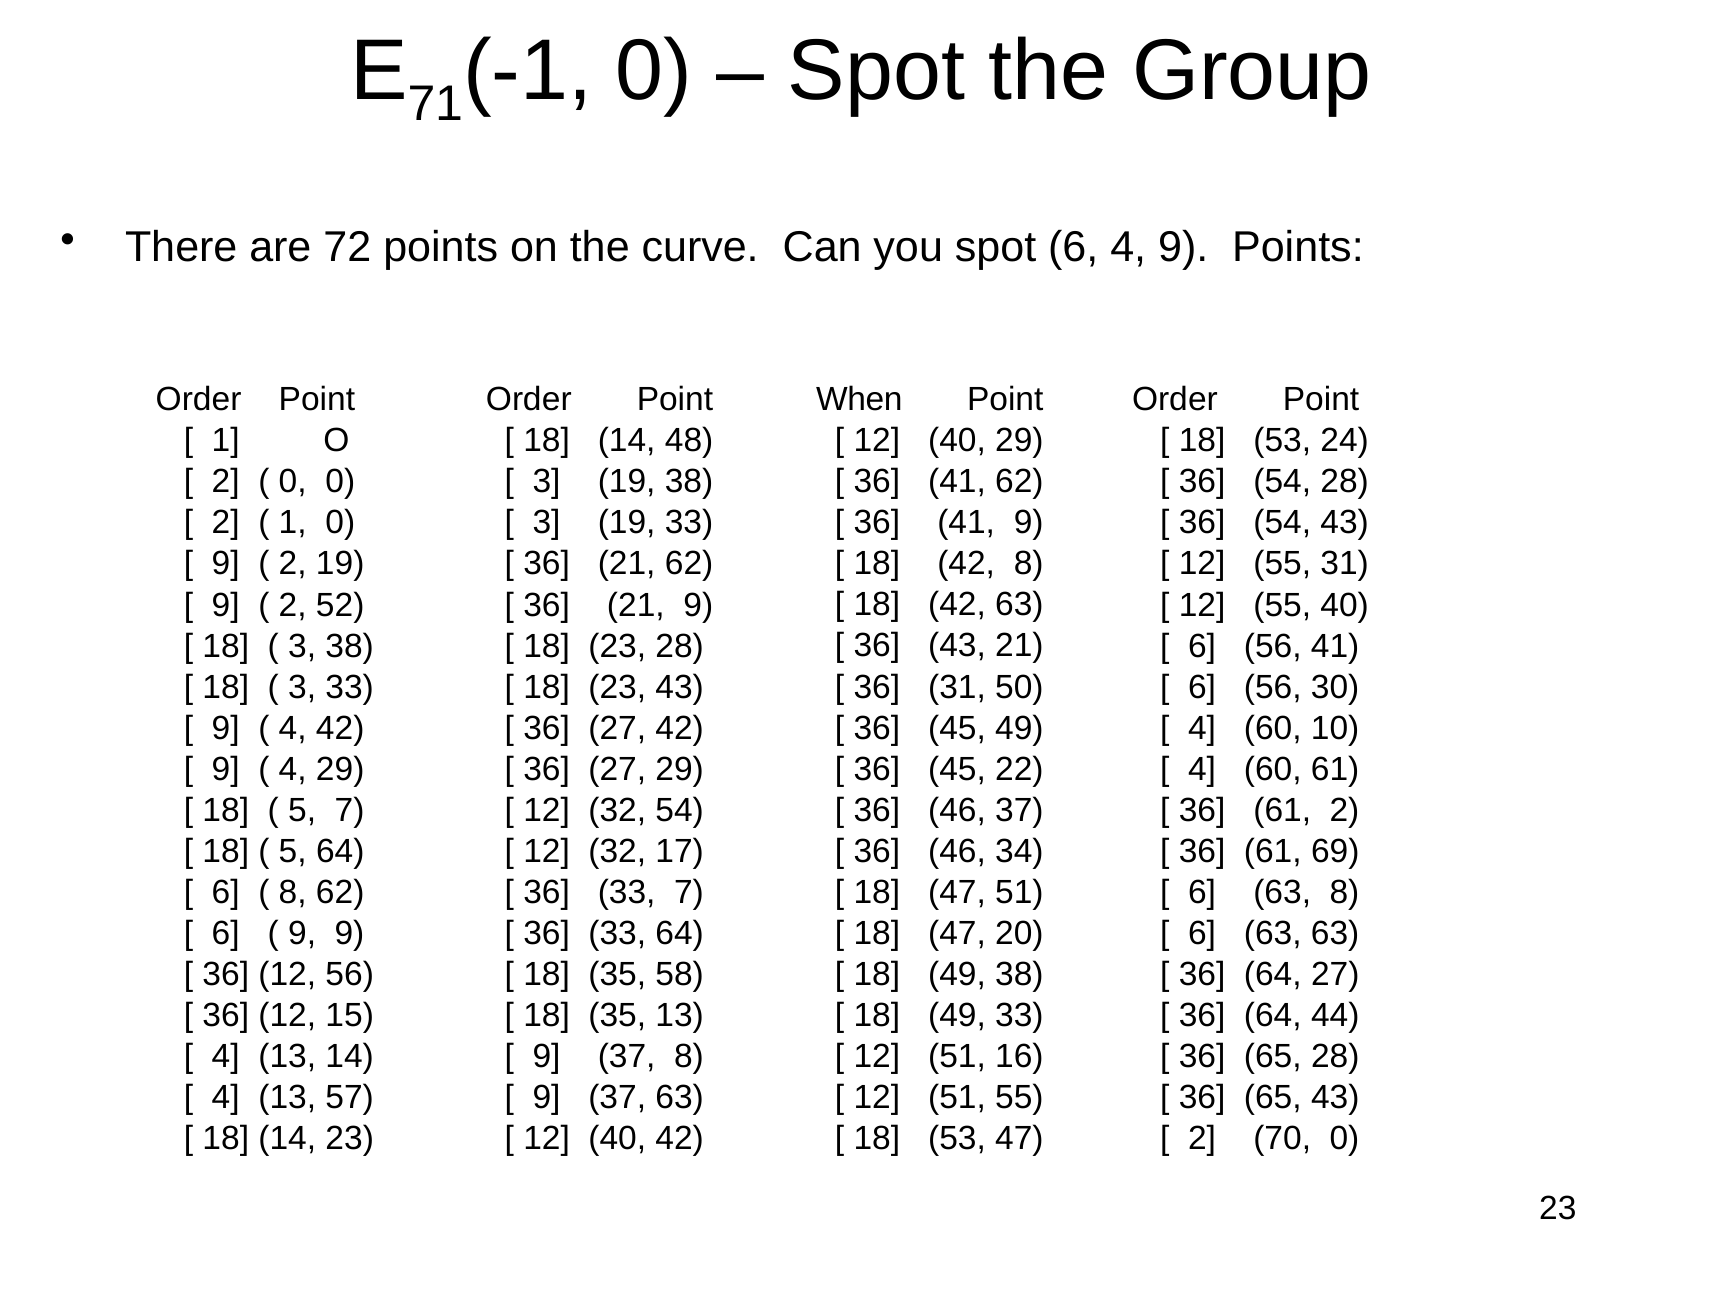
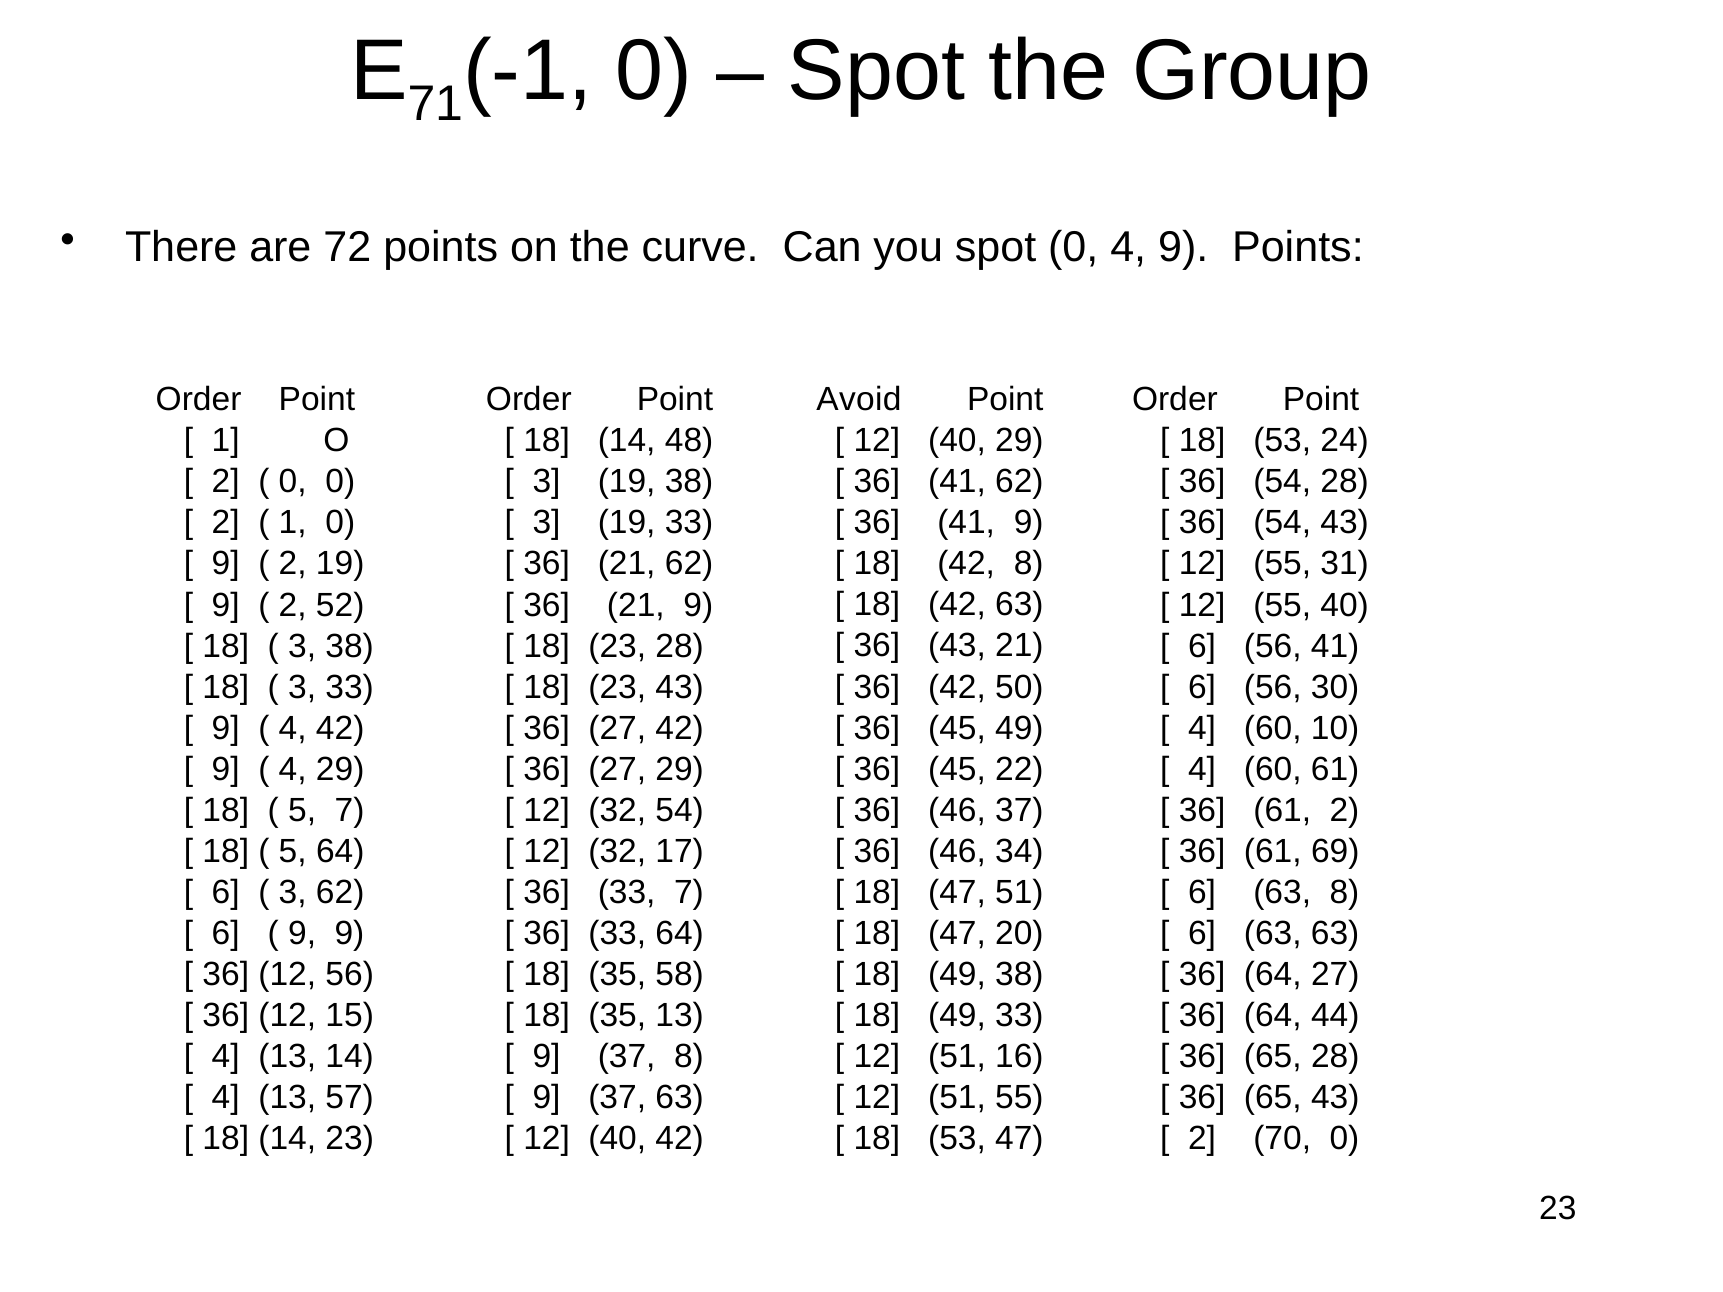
spot 6: 6 -> 0 (1073, 247)
When: When -> Avoid (859, 400)
36 31: 31 -> 42 (957, 687)
8: 8 -> 3 (293, 892)
